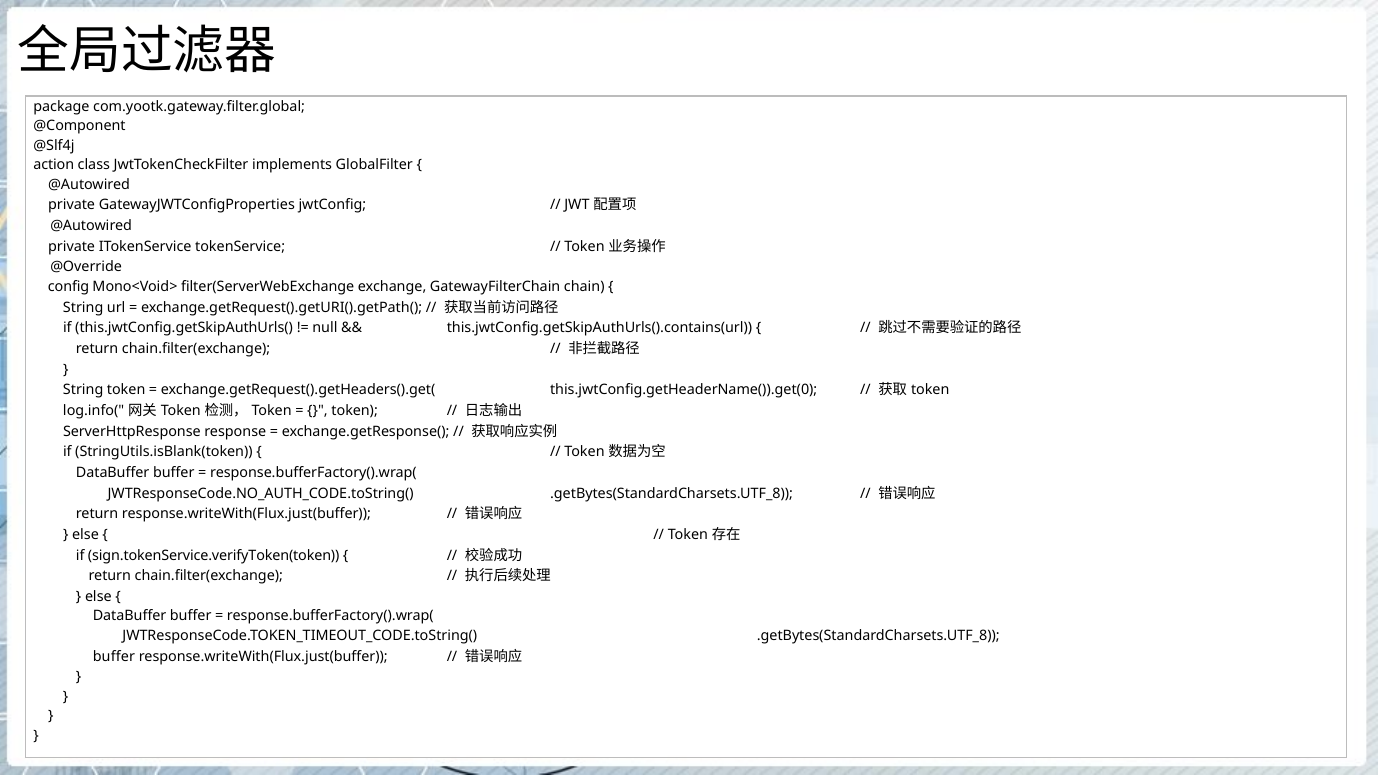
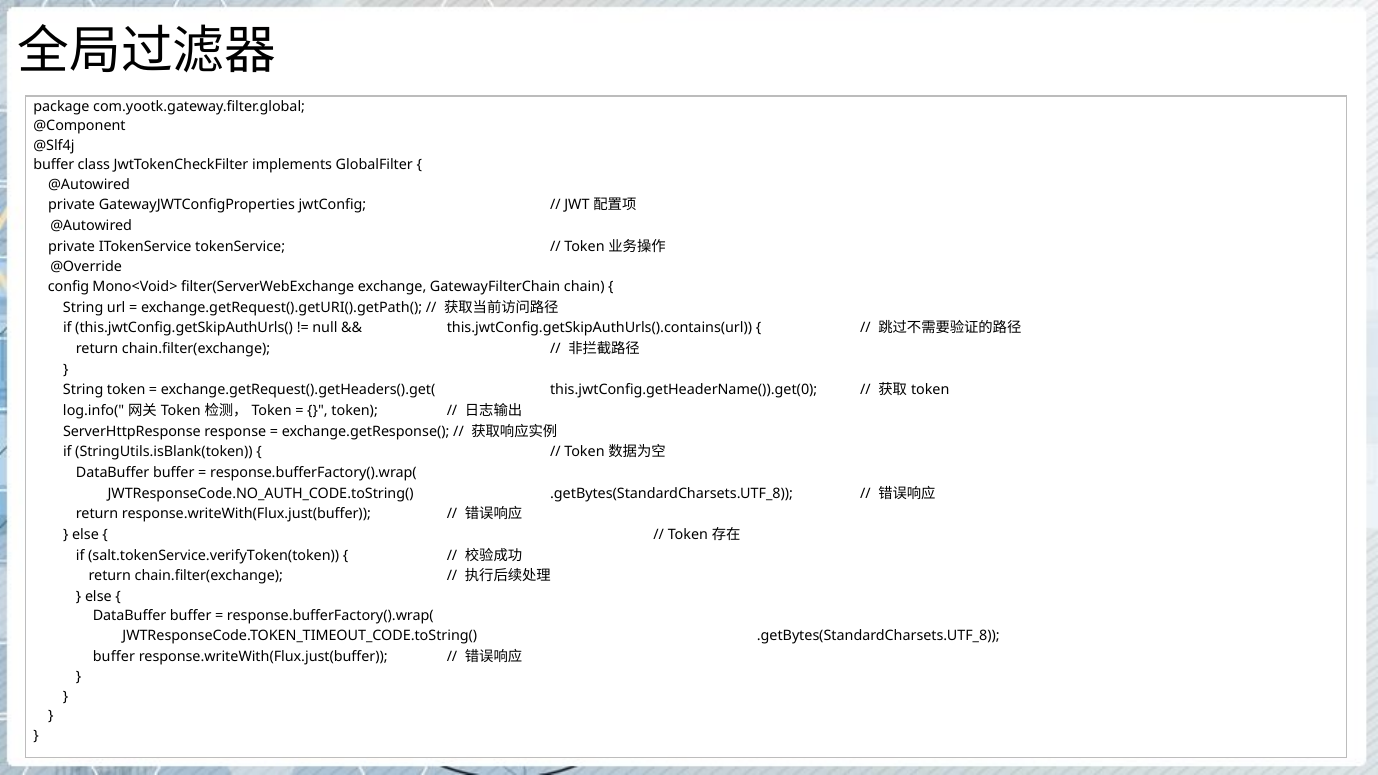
action: action -> buffer (54, 165)
sign.tokenService.verifyToken(token: sign.tokenService.verifyToken(token -> salt.tokenService.verifyToken(token (214, 555)
